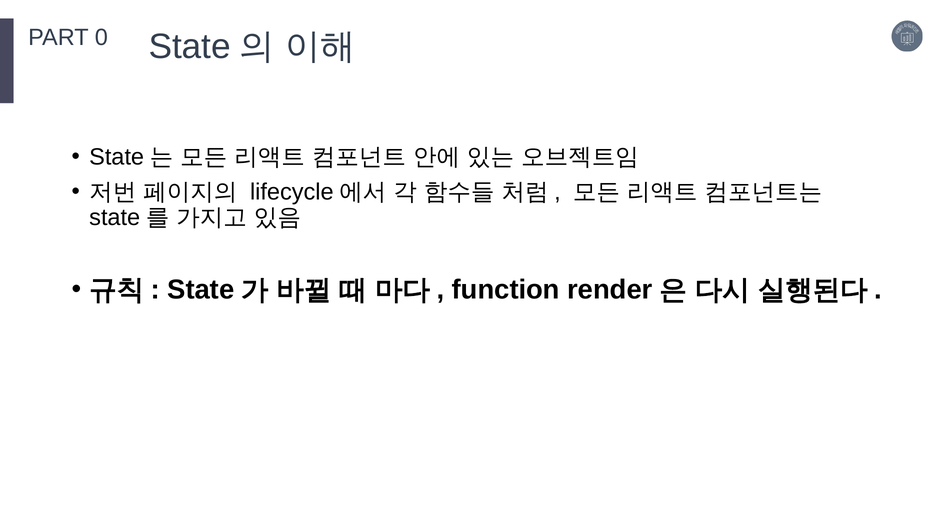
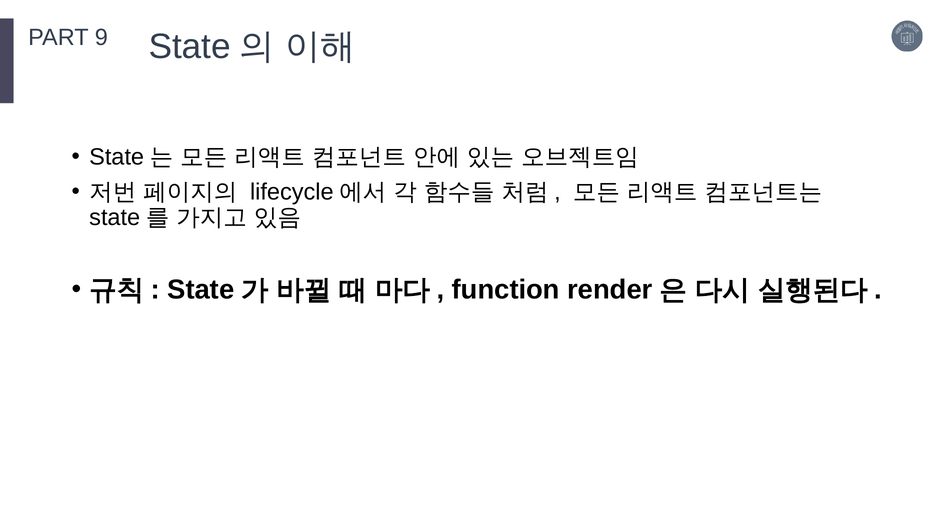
0: 0 -> 9 (101, 38)
